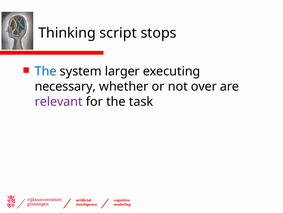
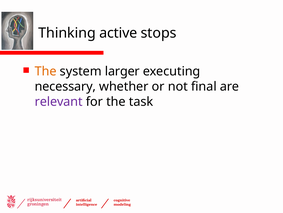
script: script -> active (118, 33)
The colour: blue -> orange (46, 71)
over: over -> final (204, 86)
